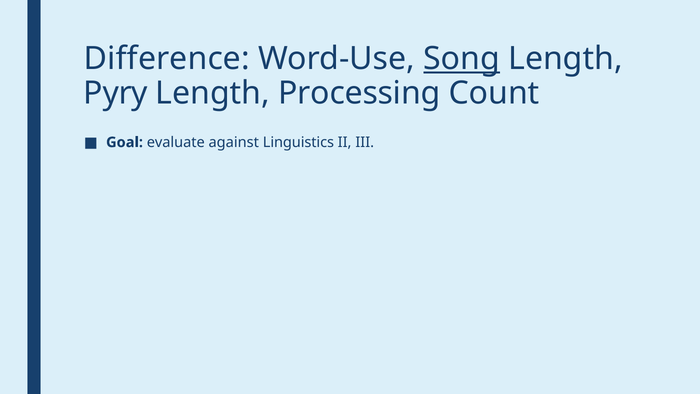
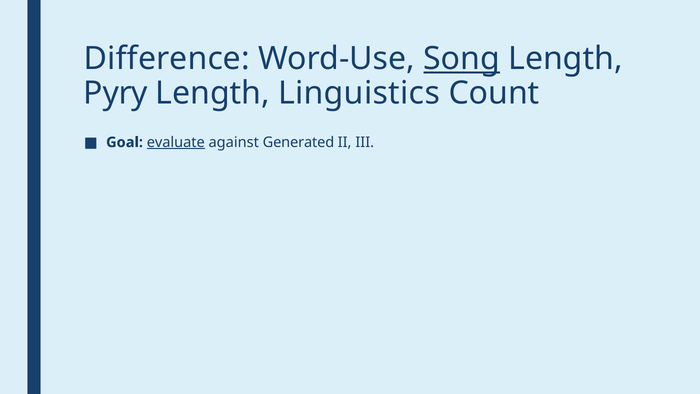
Processing: Processing -> Linguistics (359, 93)
evaluate underline: none -> present (176, 142)
Linguistics: Linguistics -> Generated (298, 142)
